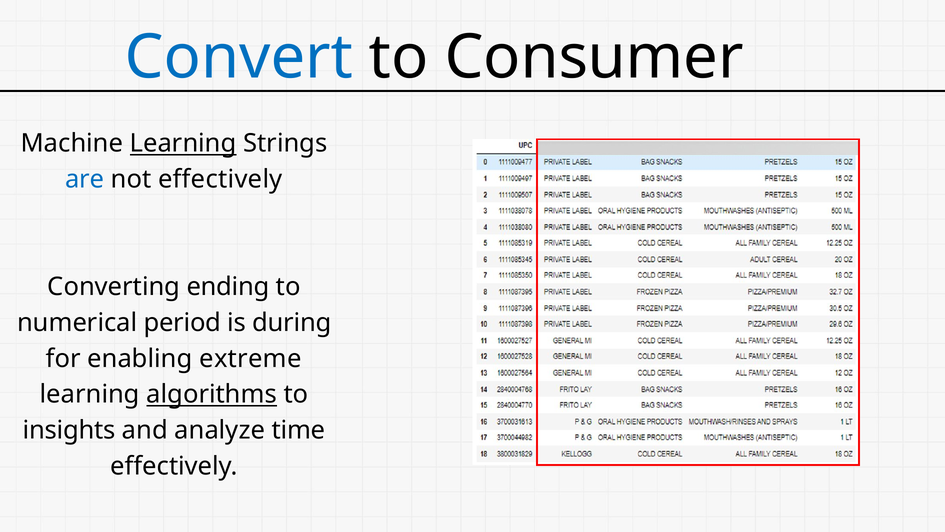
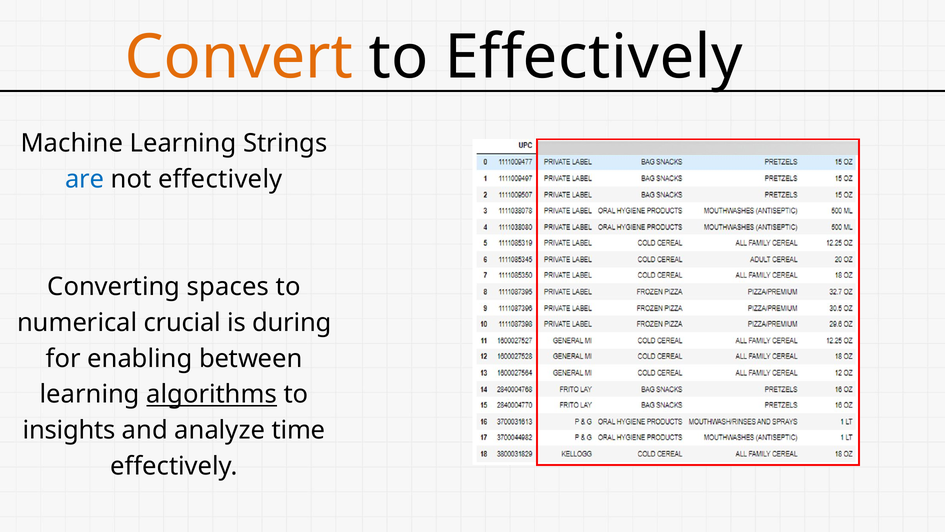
Convert colour: blue -> orange (239, 57)
to Consumer: Consumer -> Effectively (594, 57)
Learning underline: present -> none (183, 143)
ending: ending -> spaces (228, 287)
period: period -> crucial (182, 323)
extreme: extreme -> between (251, 358)
